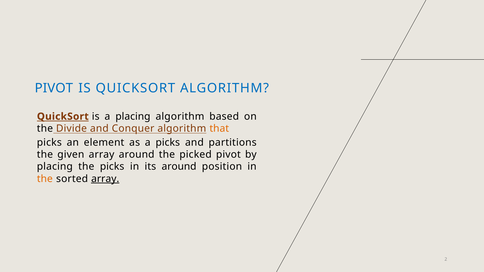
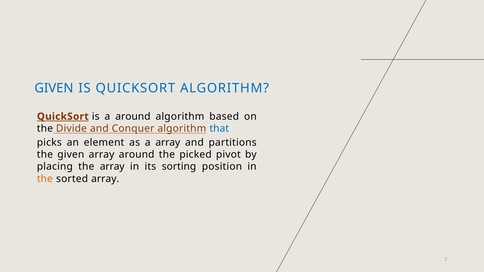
PIVOT: PIVOT -> GIVEN (54, 88)
a placing: placing -> around (133, 117)
that colour: orange -> blue (219, 129)
a picks: picks -> array (168, 142)
the picks: picks -> array (112, 167)
its around: around -> sorting (179, 167)
array underline: present -> none (105, 179)
